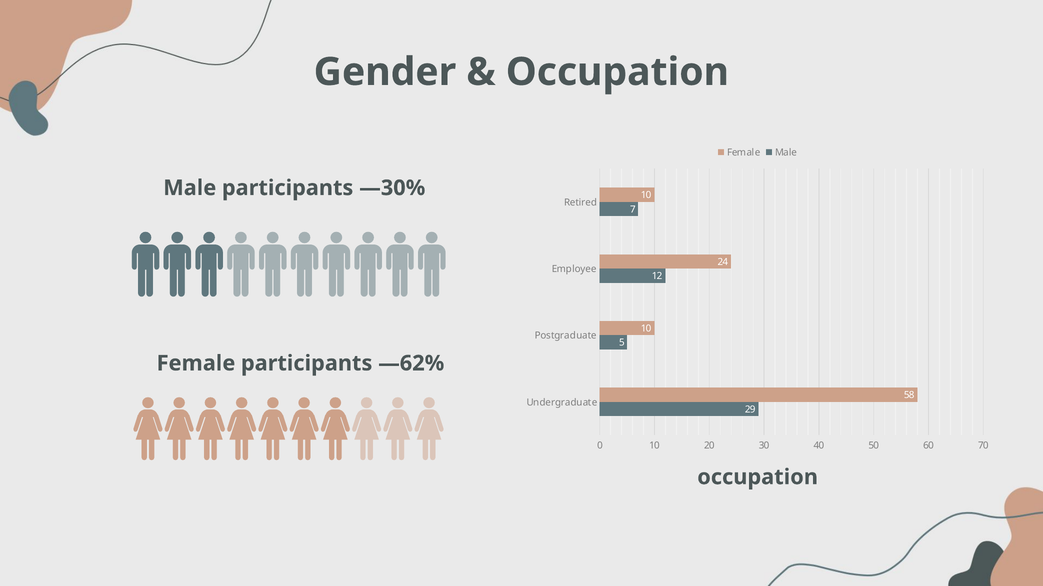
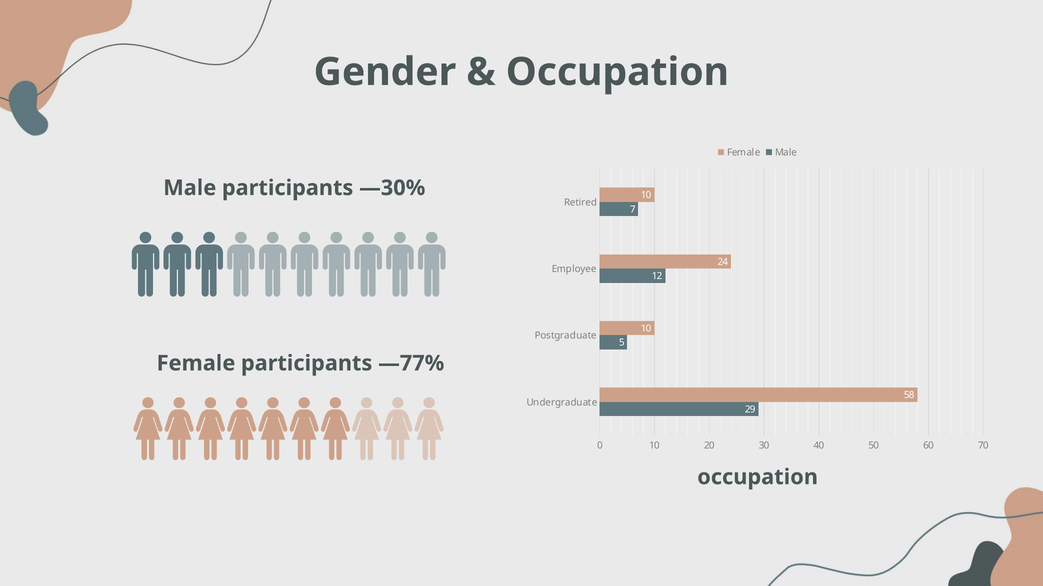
—62%: —62% -> —77% (411, 364)
